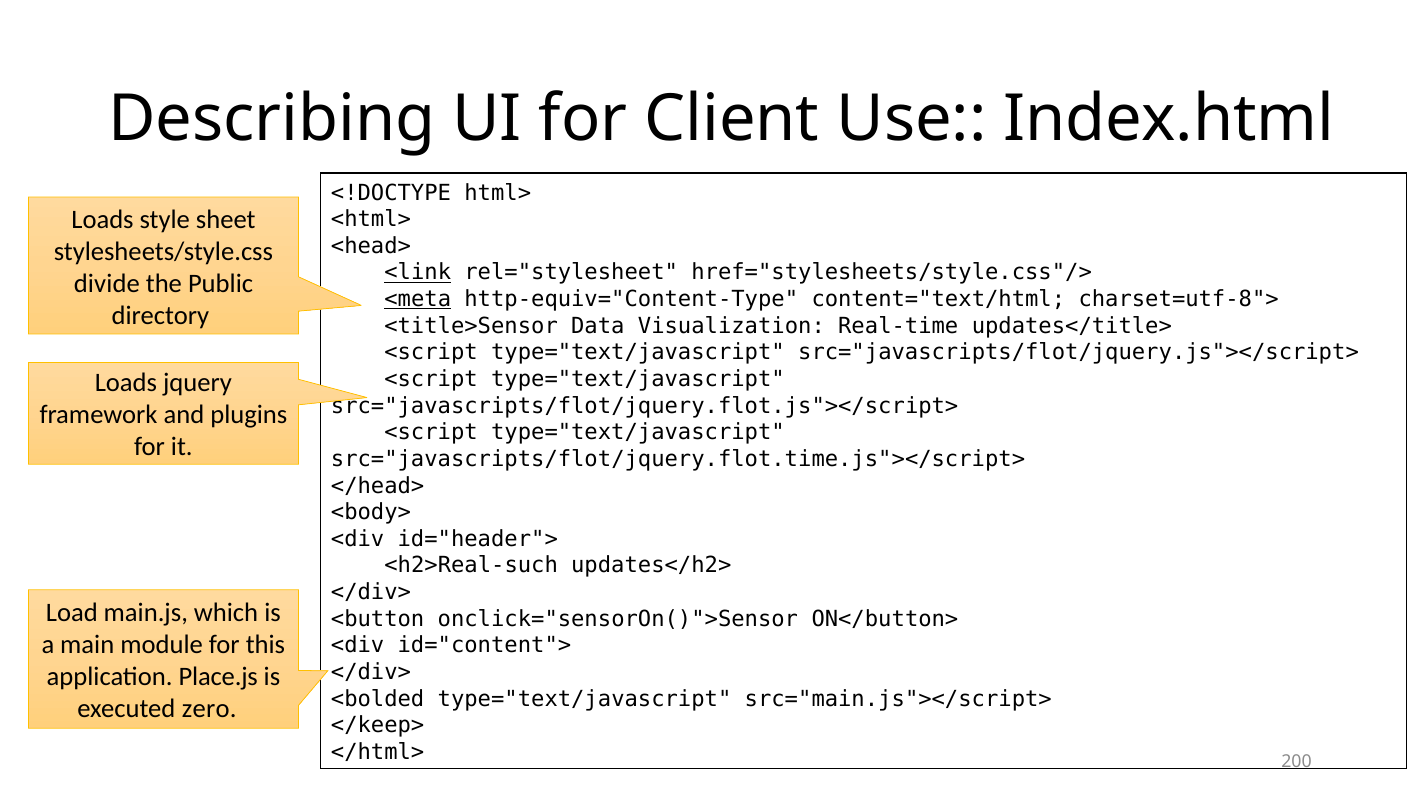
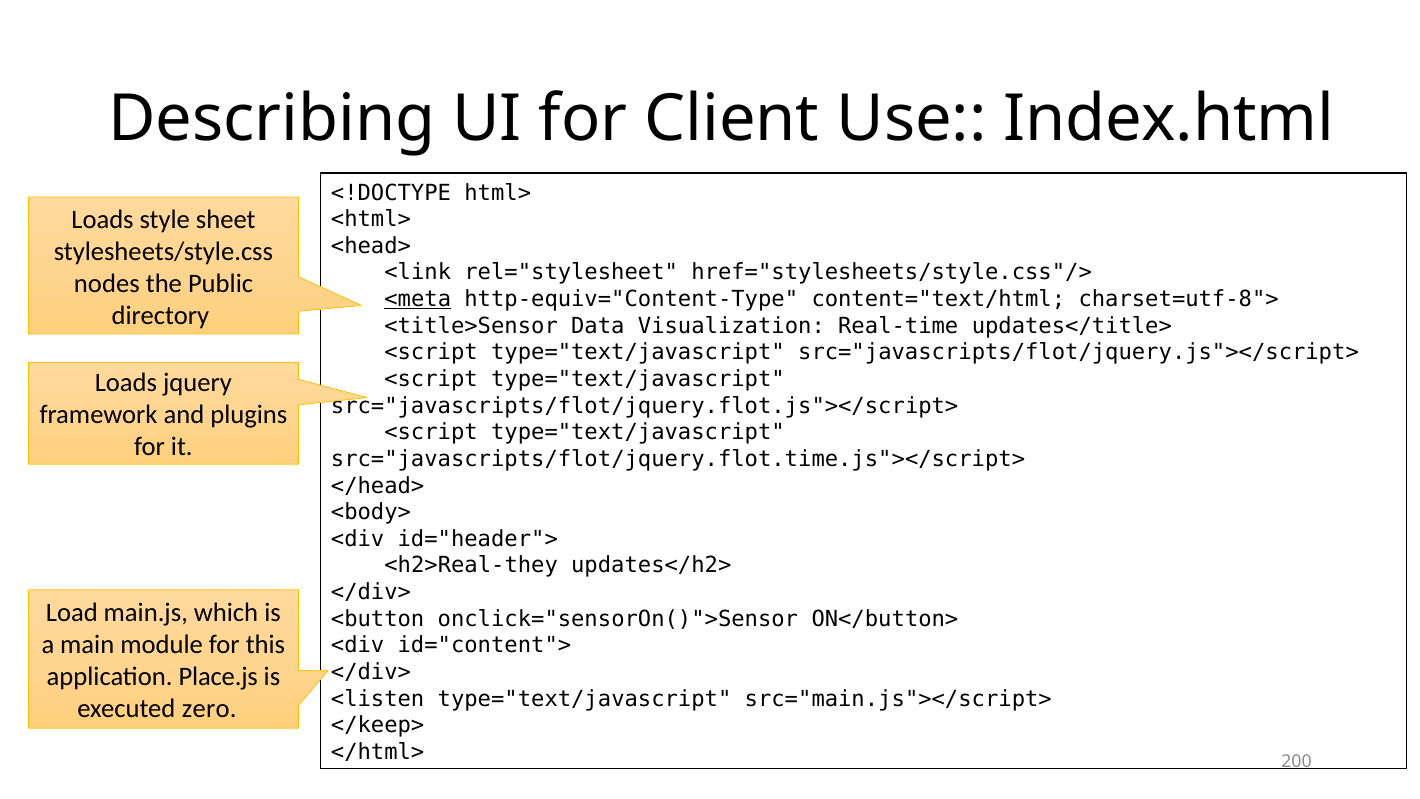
<link underline: present -> none (418, 273)
divide: divide -> nodes (107, 283)
<h2>Real-such: <h2>Real-such -> <h2>Real-they (471, 565)
<bolded: <bolded -> <listen (378, 699)
